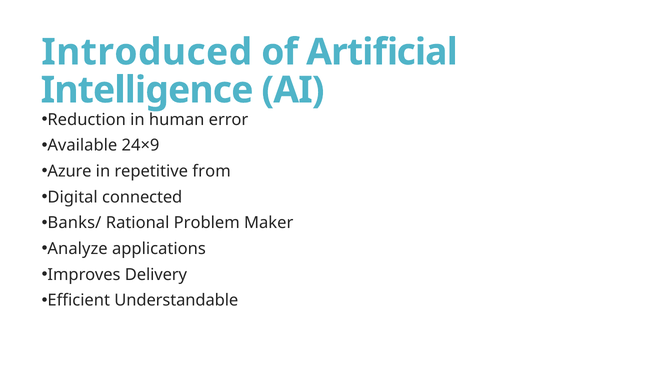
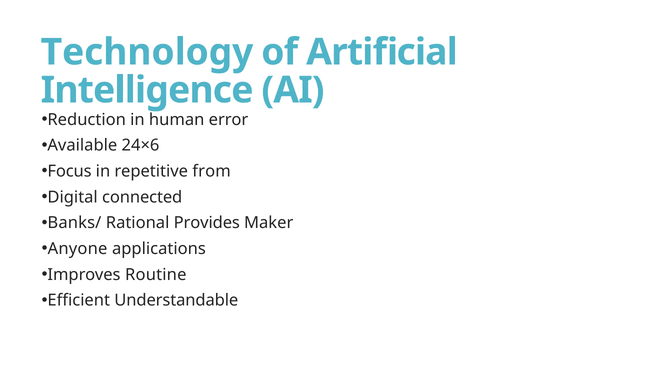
Introduced: Introduced -> Technology (147, 52)
24×9: 24×9 -> 24×6 (141, 146)
Azure: Azure -> Focus (70, 171)
Problem: Problem -> Provides (207, 223)
Analyze: Analyze -> Anyone (78, 249)
Delivery: Delivery -> Routine (156, 275)
